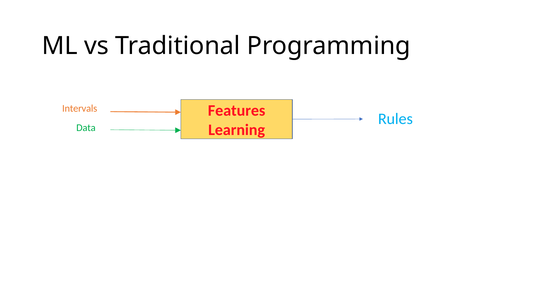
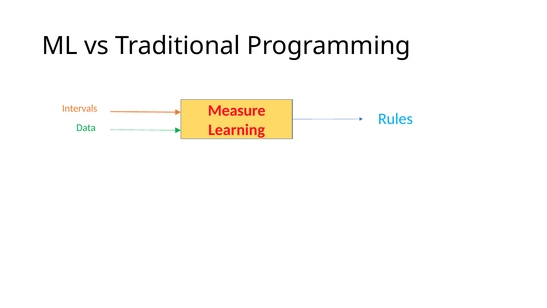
Features: Features -> Measure (237, 111)
